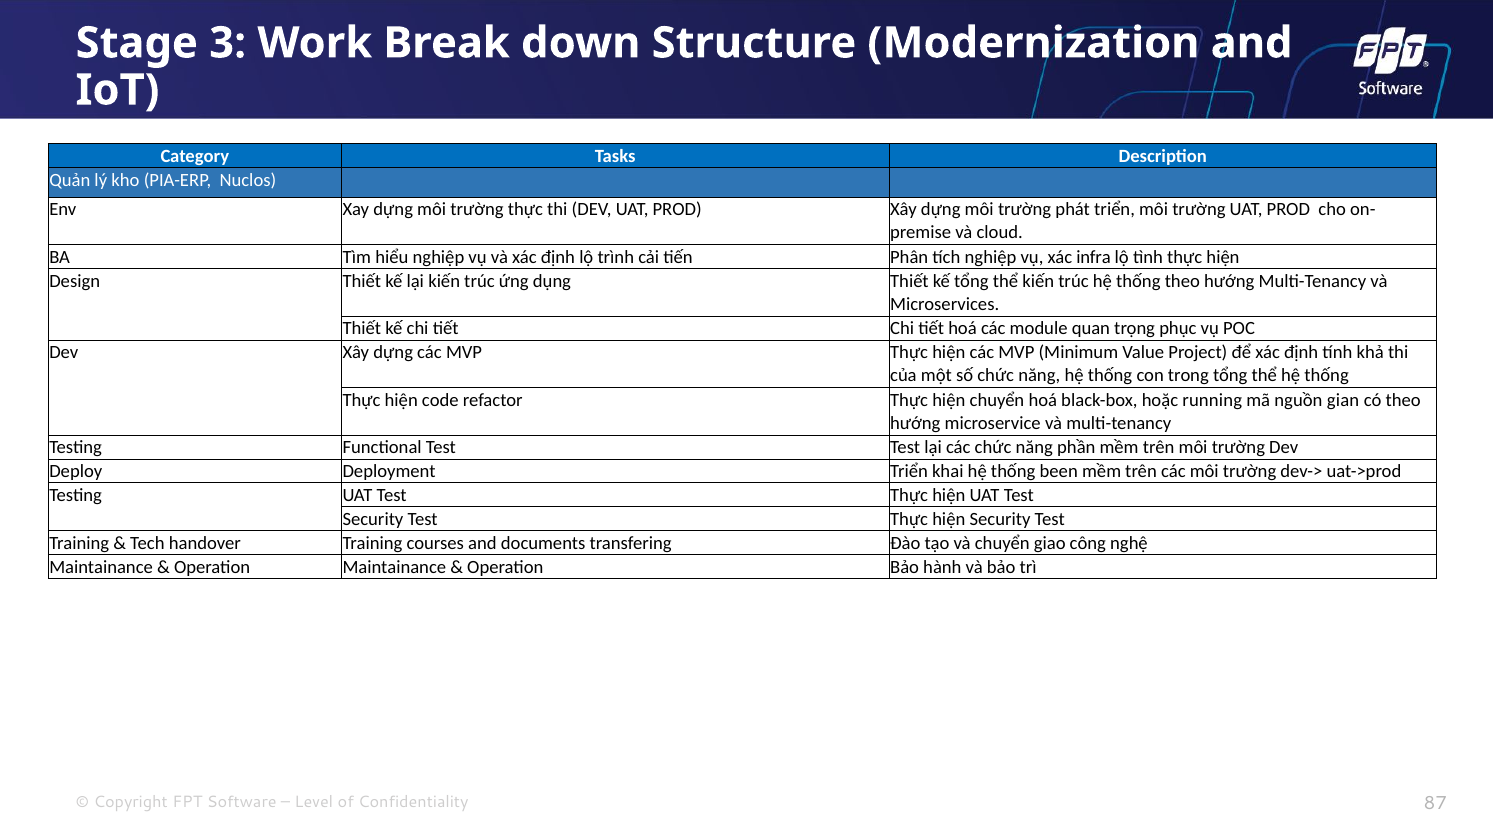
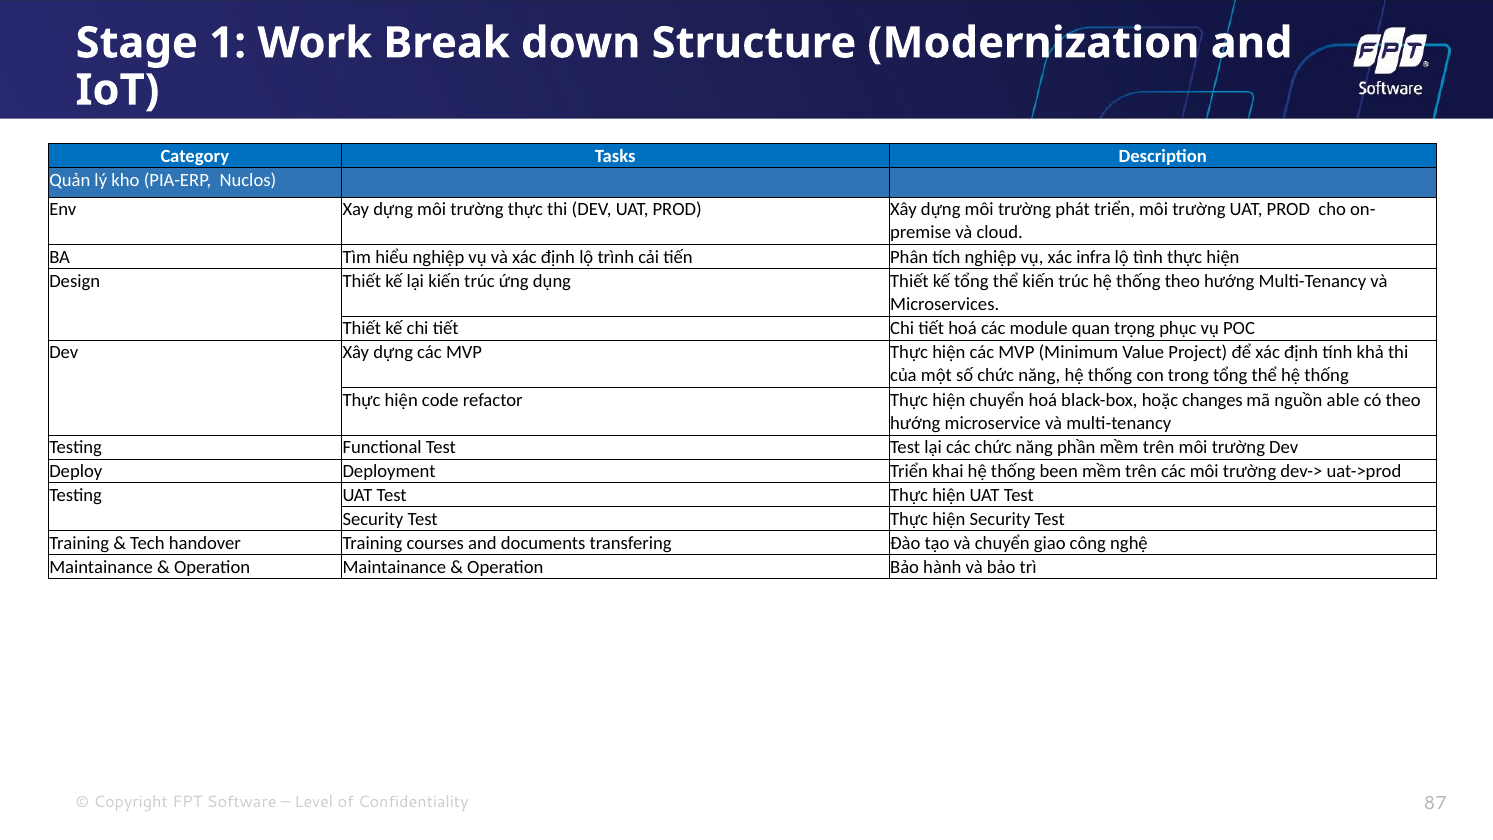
3: 3 -> 1 (228, 43)
running: running -> changes (1212, 400)
gian: gian -> able (1343, 400)
